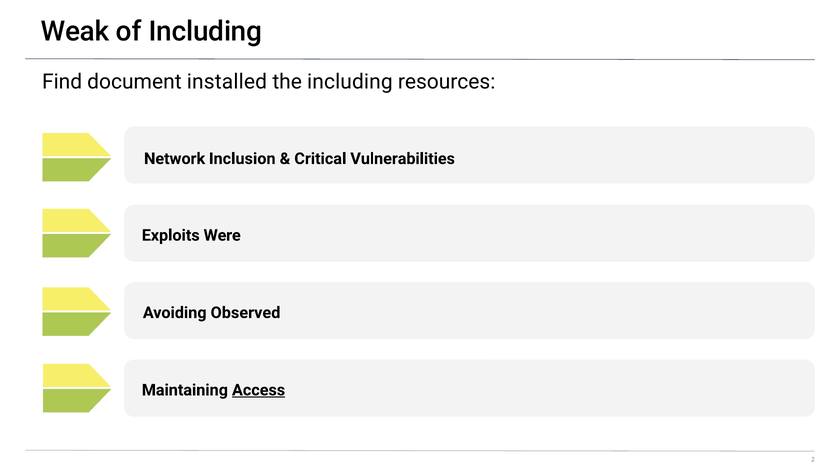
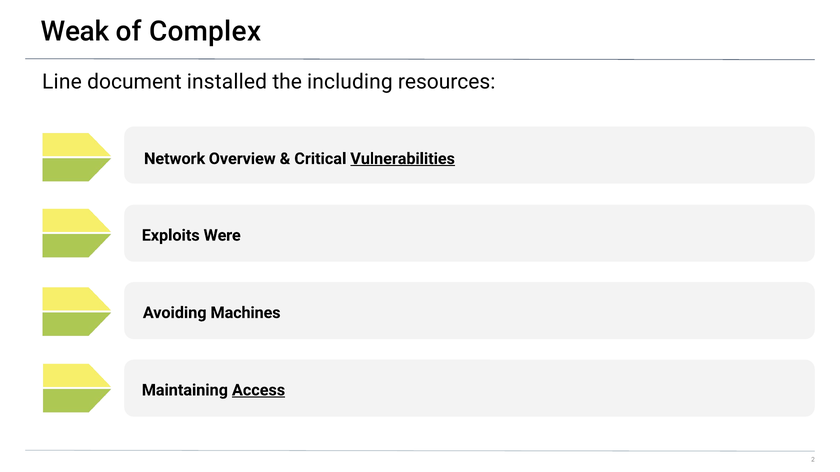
of Including: Including -> Complex (205, 32)
Find: Find -> Line (62, 82)
Inclusion: Inclusion -> Overview (242, 159)
Vulnerabilities underline: none -> present (403, 159)
Observed: Observed -> Machines (246, 313)
